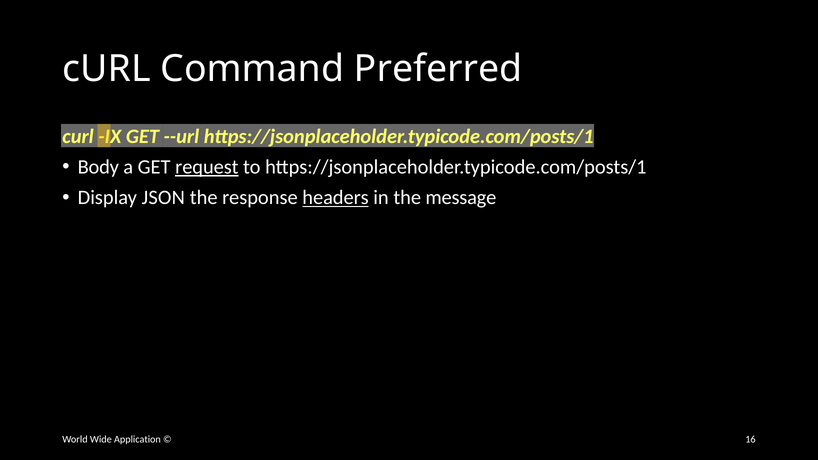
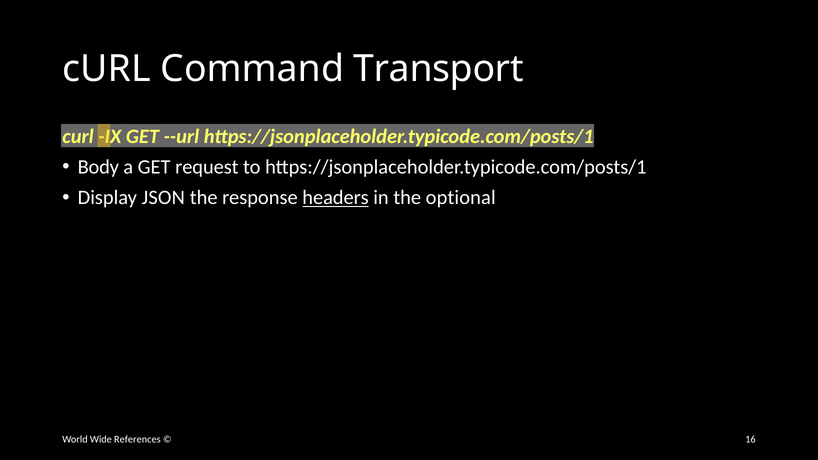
Preferred: Preferred -> Transport (438, 69)
request underline: present -> none (207, 167)
message: message -> optional (461, 198)
Application: Application -> References (137, 439)
